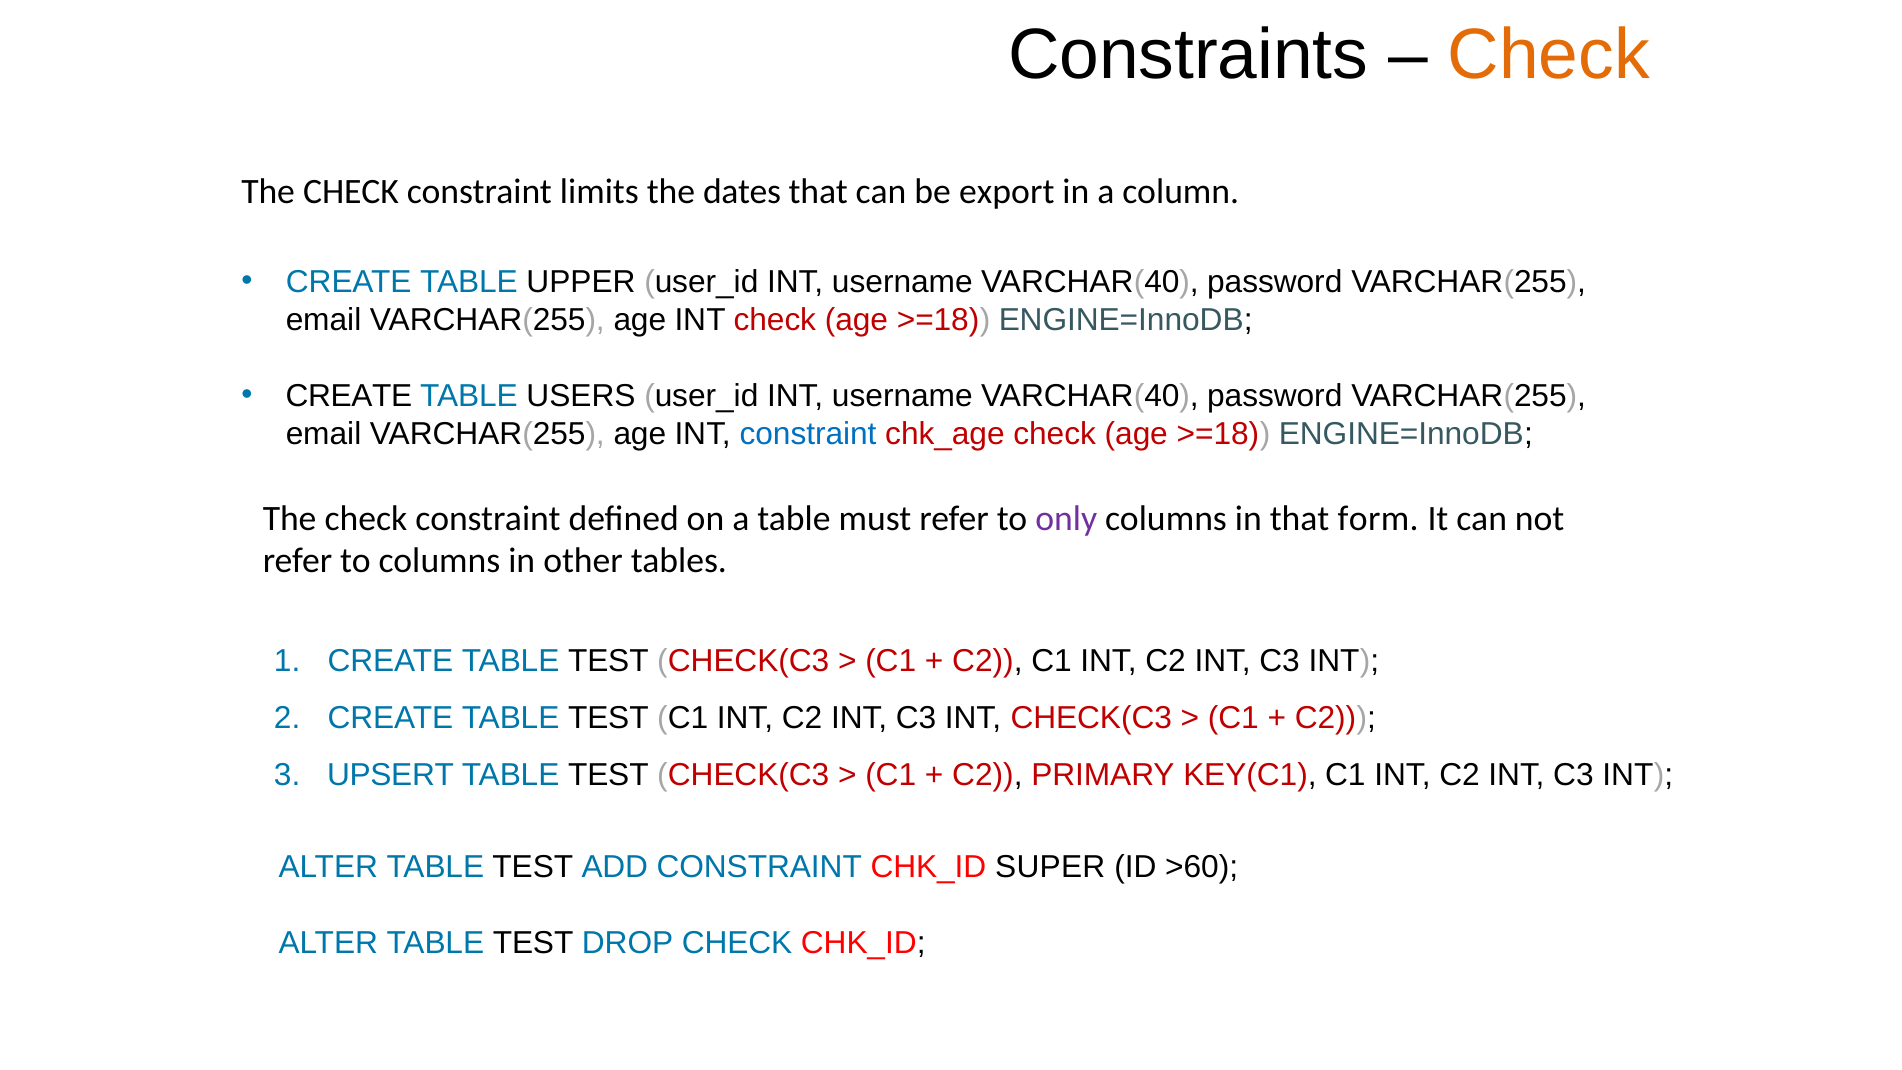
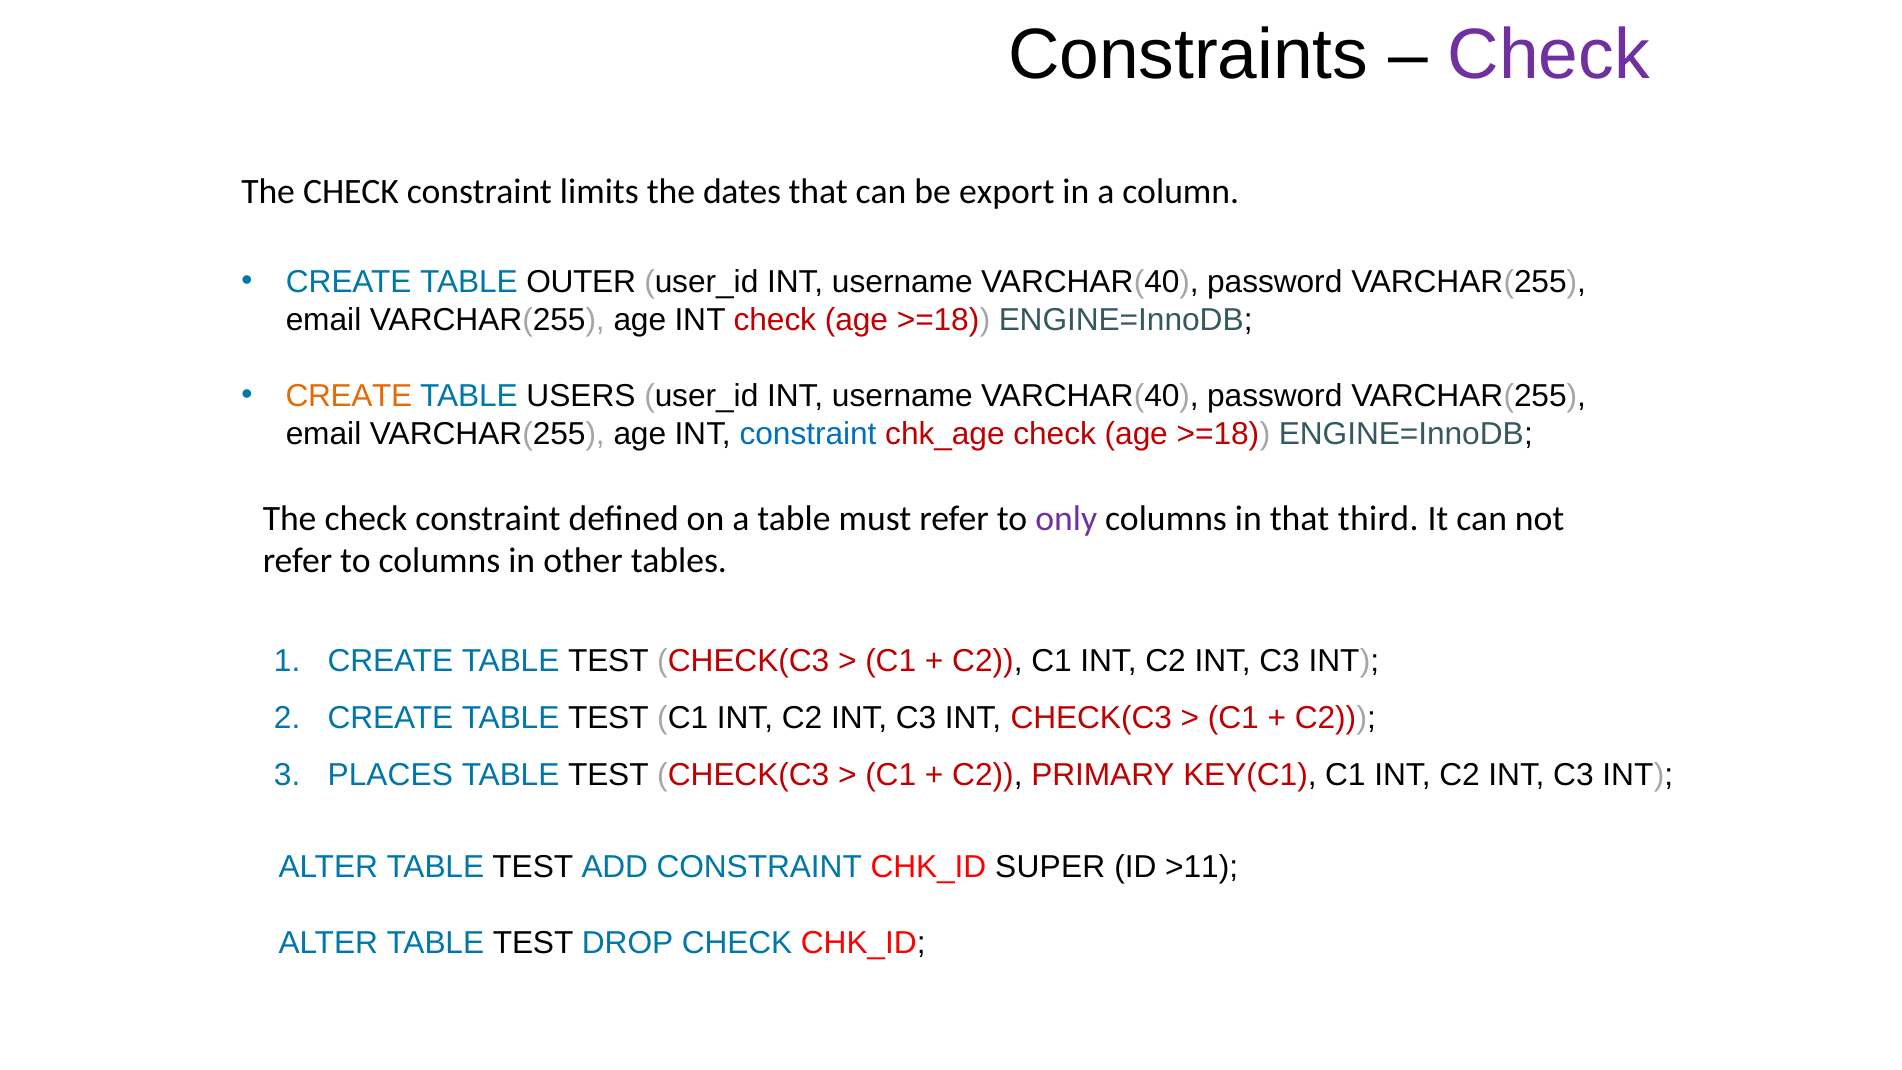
Check colour: orange -> purple (1549, 55)
UPPER: UPPER -> OUTER (581, 282)
CREATE colour: black -> orange (349, 396)
form: form -> third (1378, 518)
UPSERT: UPSERT -> PLACES (390, 775)
>60: >60 -> >11 (1202, 867)
